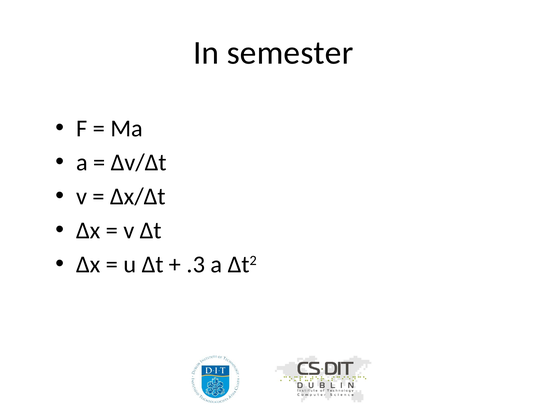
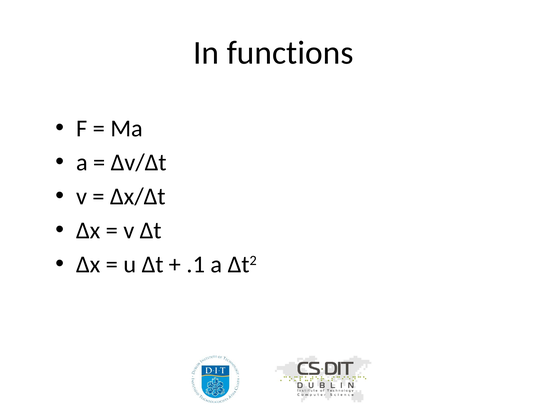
semester: semester -> functions (290, 53)
.3: .3 -> .1 (196, 265)
